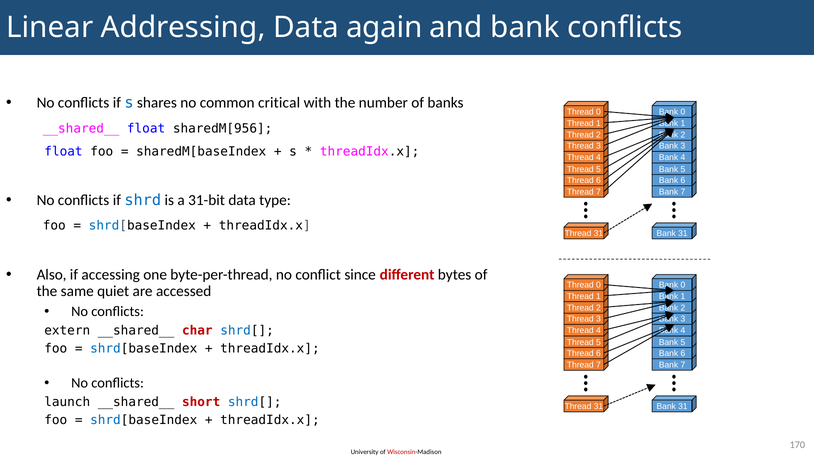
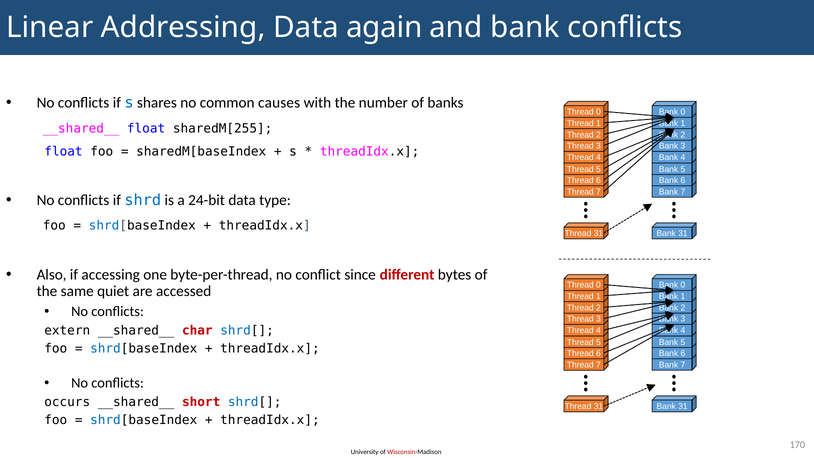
critical: critical -> causes (279, 103)
sharedM[956: sharedM[956 -> sharedM[255 (223, 129)
31-bit: 31-bit -> 24-bit (207, 200)
launch: launch -> occurs (67, 402)
